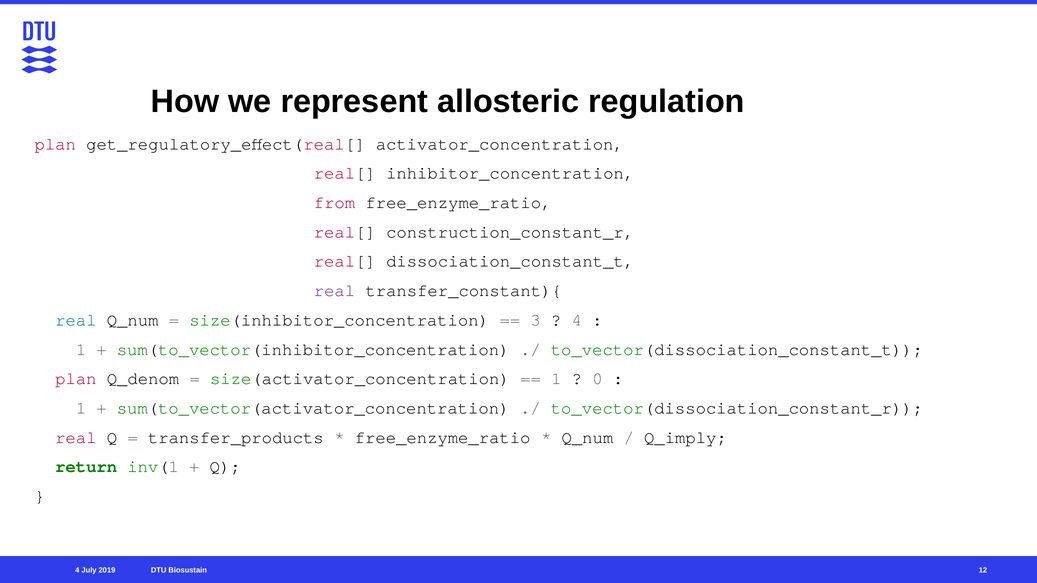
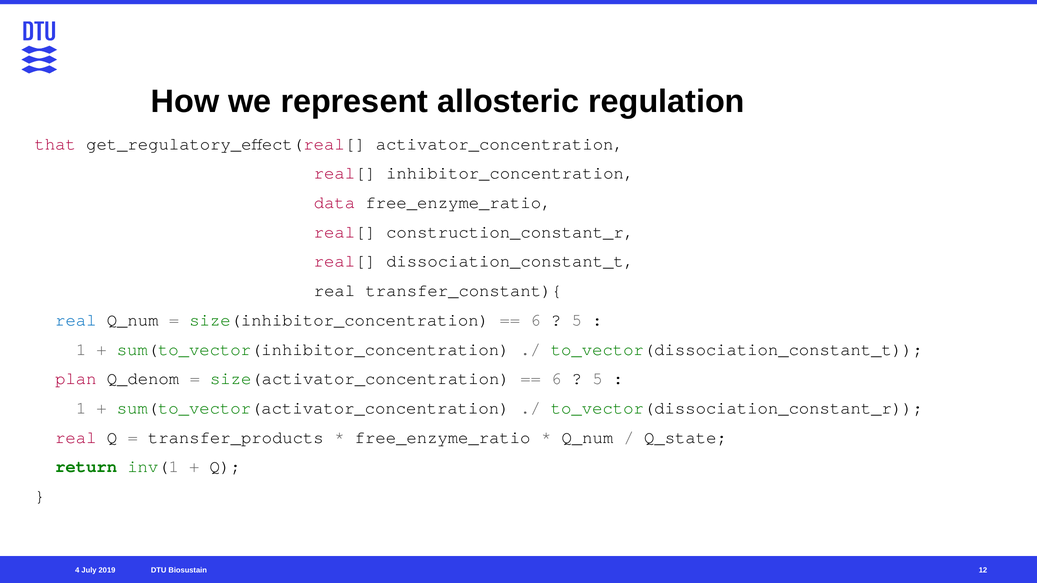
plan: plan -> that (55, 144)
from: from -> data (335, 203)
real colour: purple -> black (335, 291)
3: 3 -> 6 (536, 320)
4: 4 -> 5 (577, 320)
1: 1 -> 6 (556, 379)
0: 0 -> 5 (598, 379)
Q_imply: Q_imply -> Q_state (685, 438)
